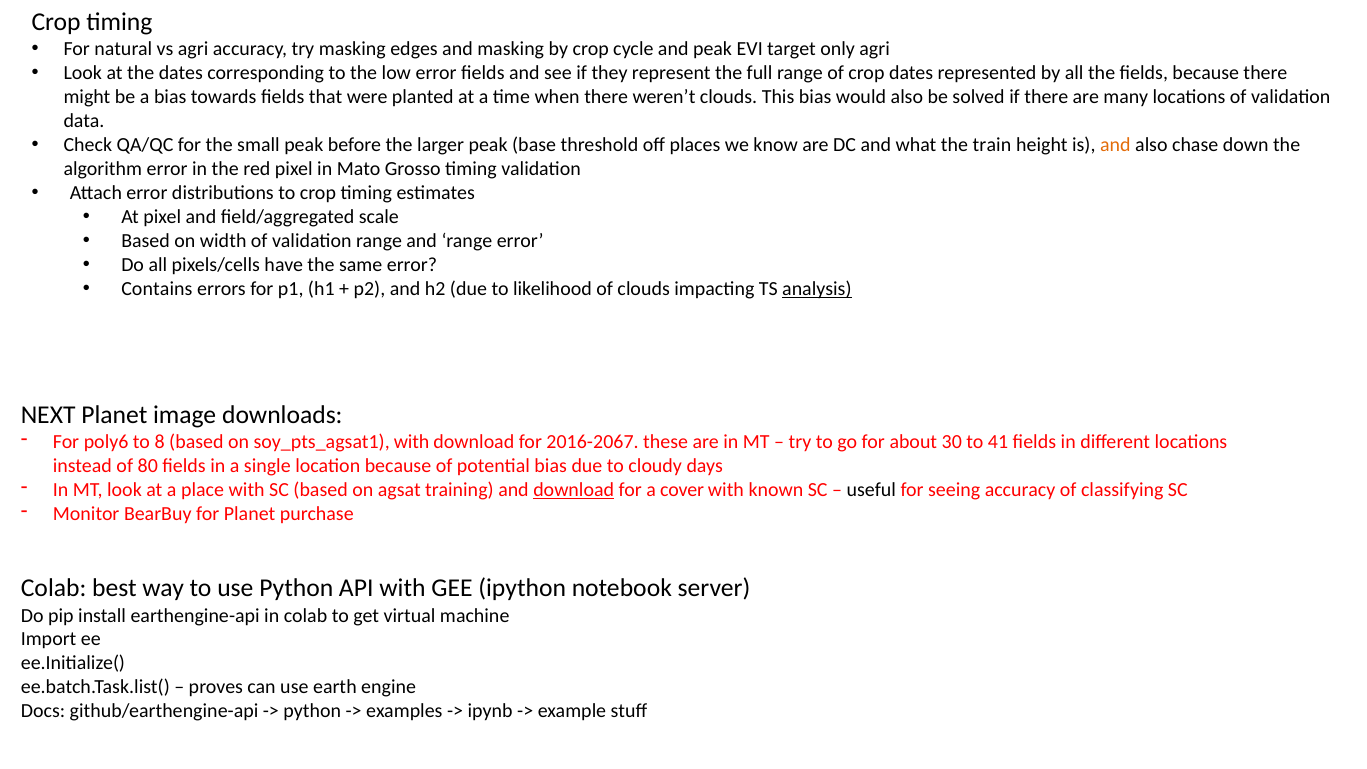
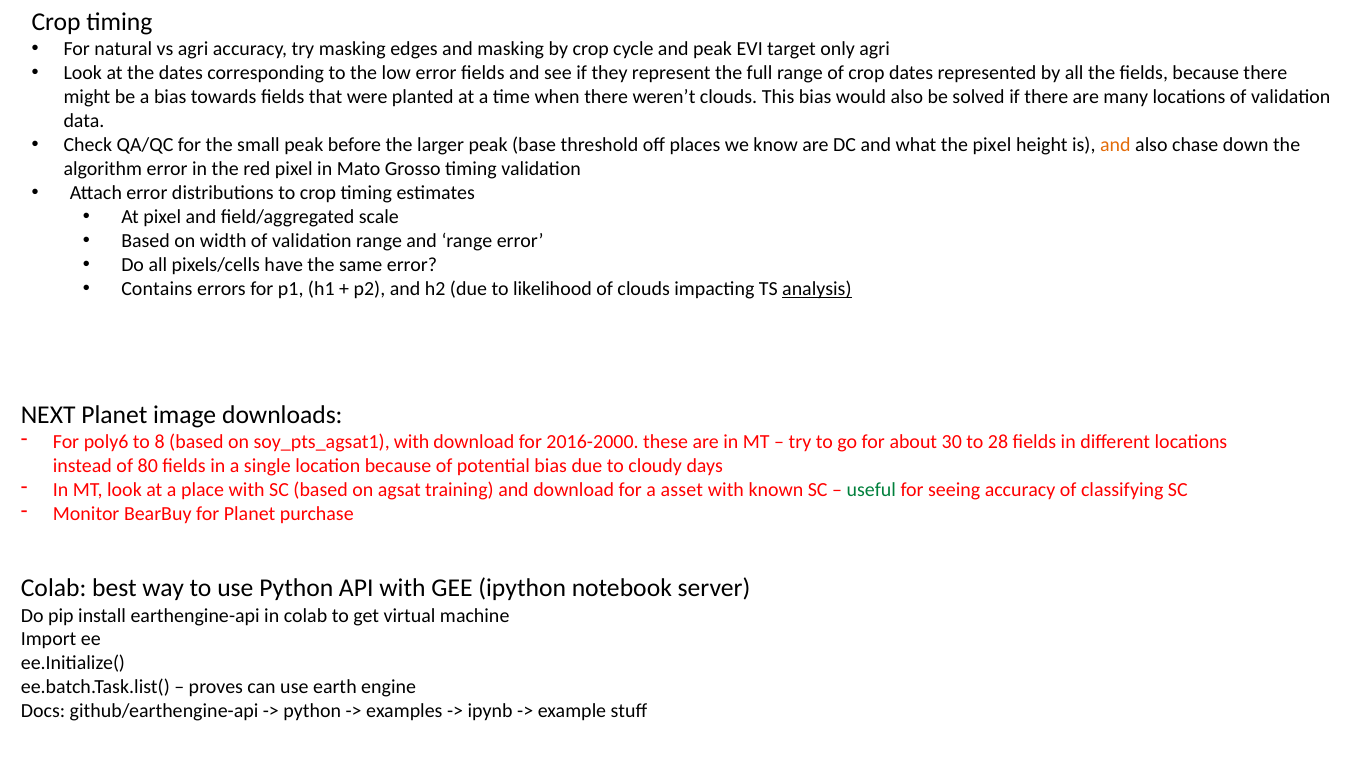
the train: train -> pixel (992, 145)
2016-2067: 2016-2067 -> 2016-2000 (593, 442)
41: 41 -> 28 (998, 442)
download underline: present -> none (574, 490)
cover: cover -> asset (682, 490)
useful colour: black -> green (871, 490)
